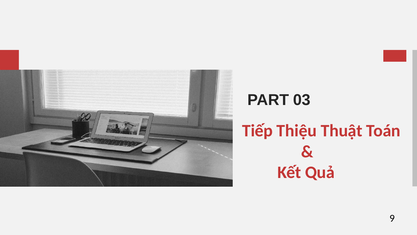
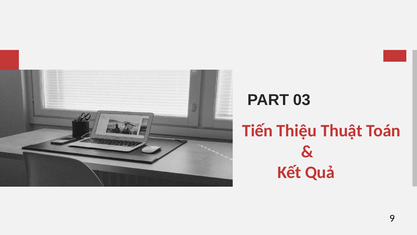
Tiếp: Tiếp -> Tiến (258, 130)
